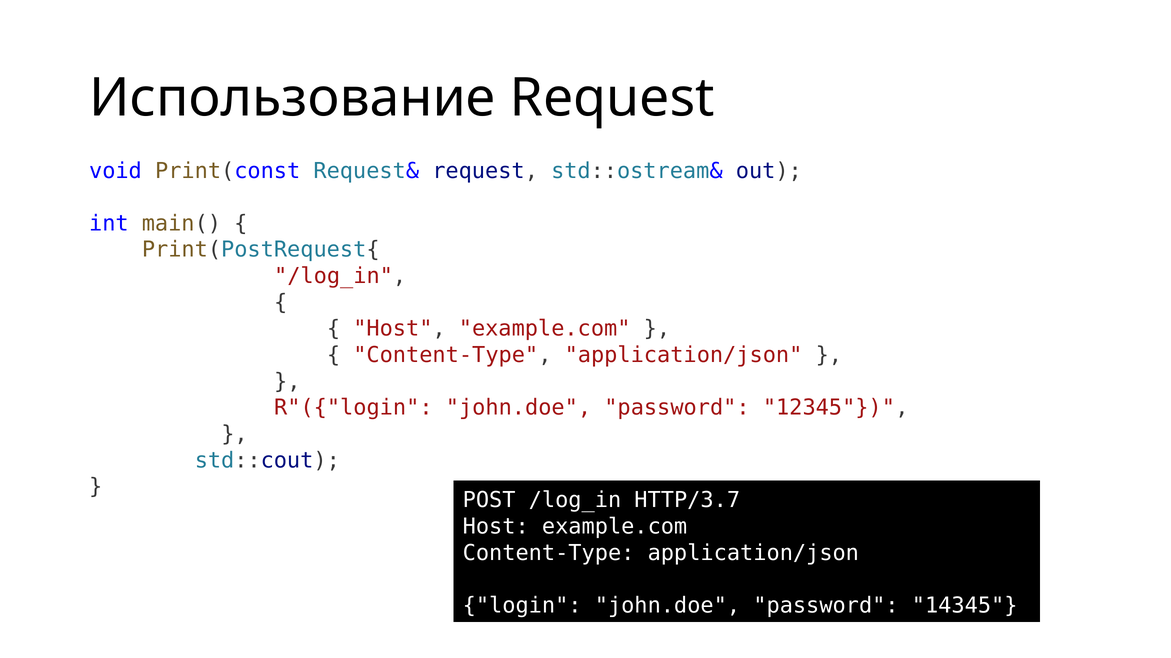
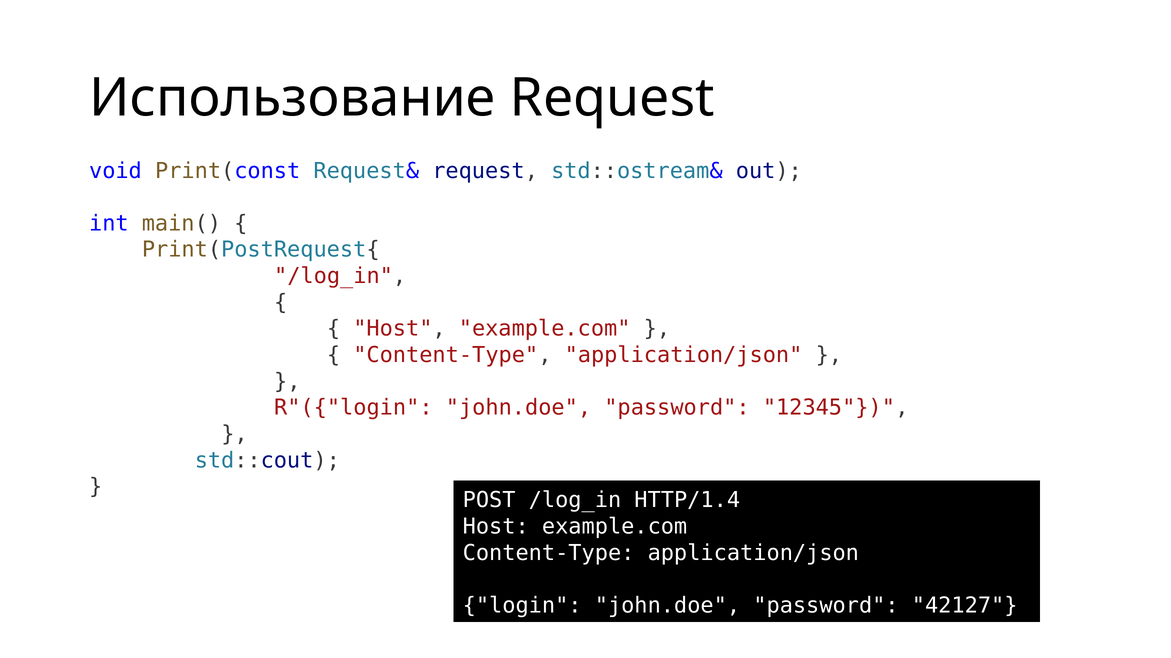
HTTP/3.7: HTTP/3.7 -> HTTP/1.4 (687, 501)
14345: 14345 -> 42127 (965, 606)
